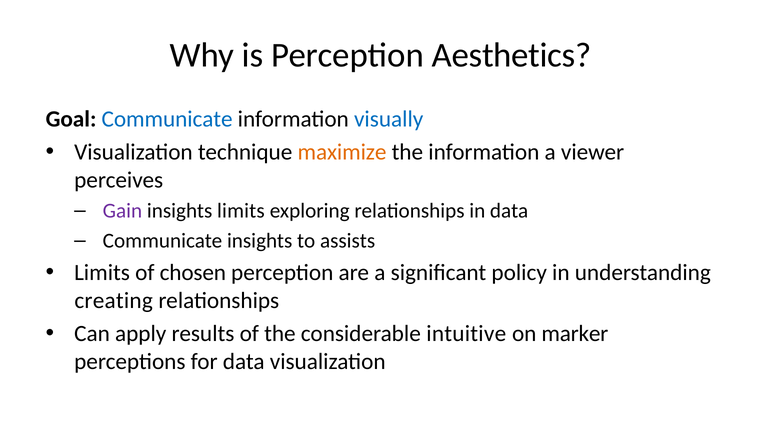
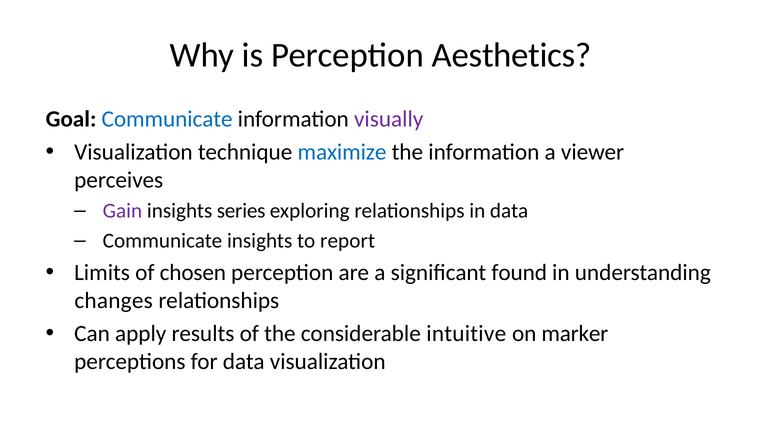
visually colour: blue -> purple (389, 119)
maximize colour: orange -> blue (342, 152)
insights limits: limits -> series (241, 211)
assists: assists -> report (348, 241)
policy: policy -> found (519, 273)
creating: creating -> changes (114, 301)
